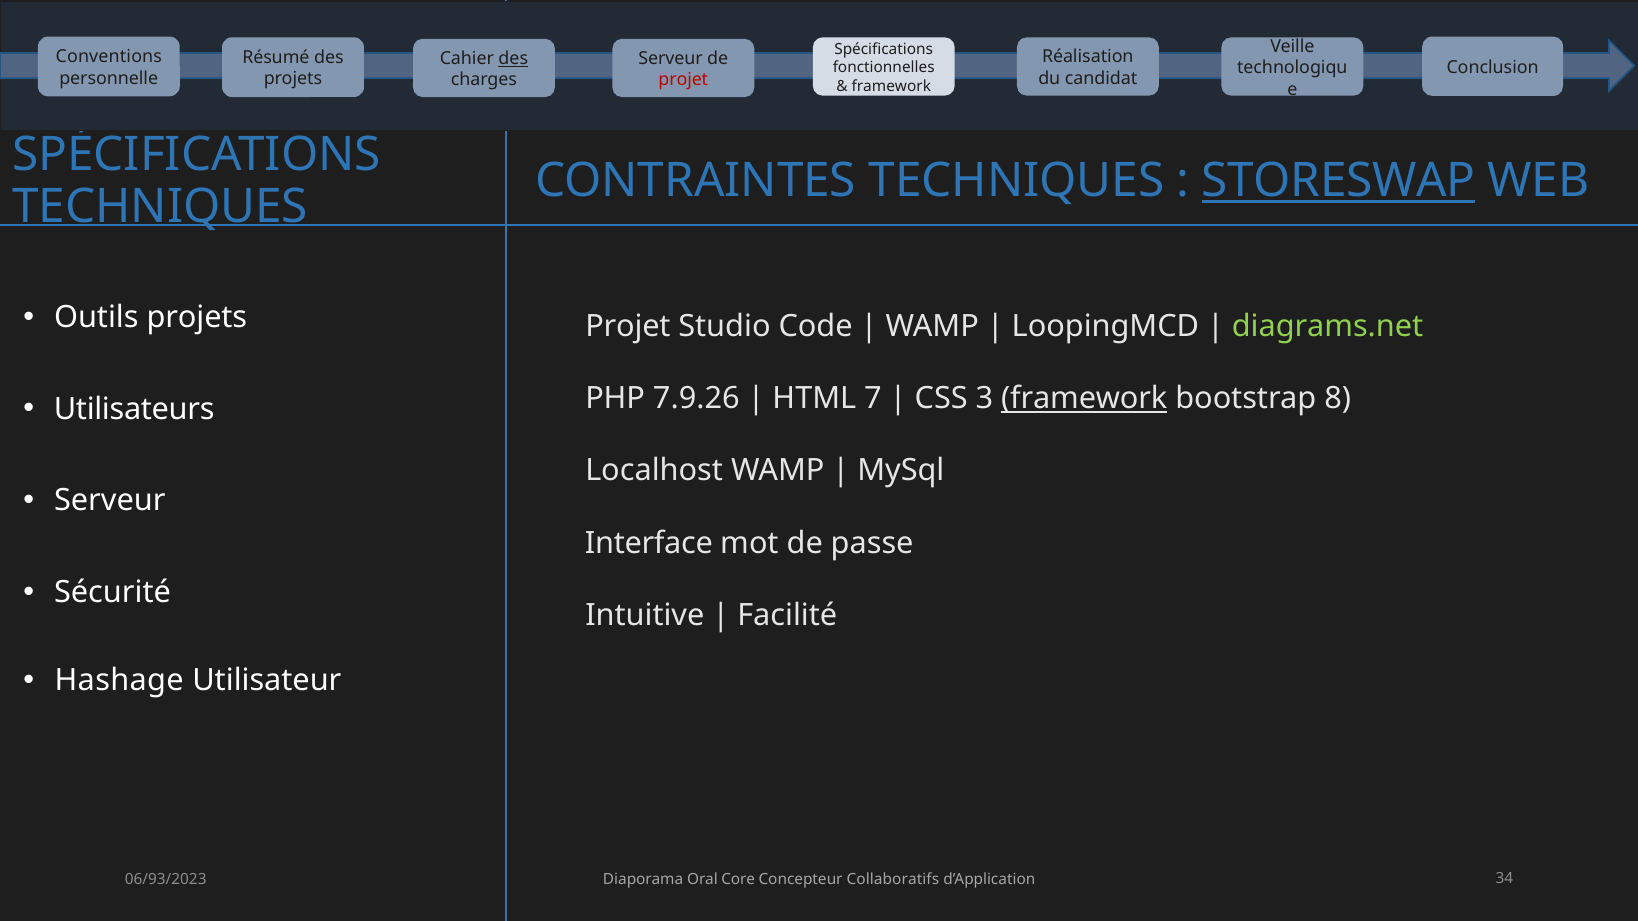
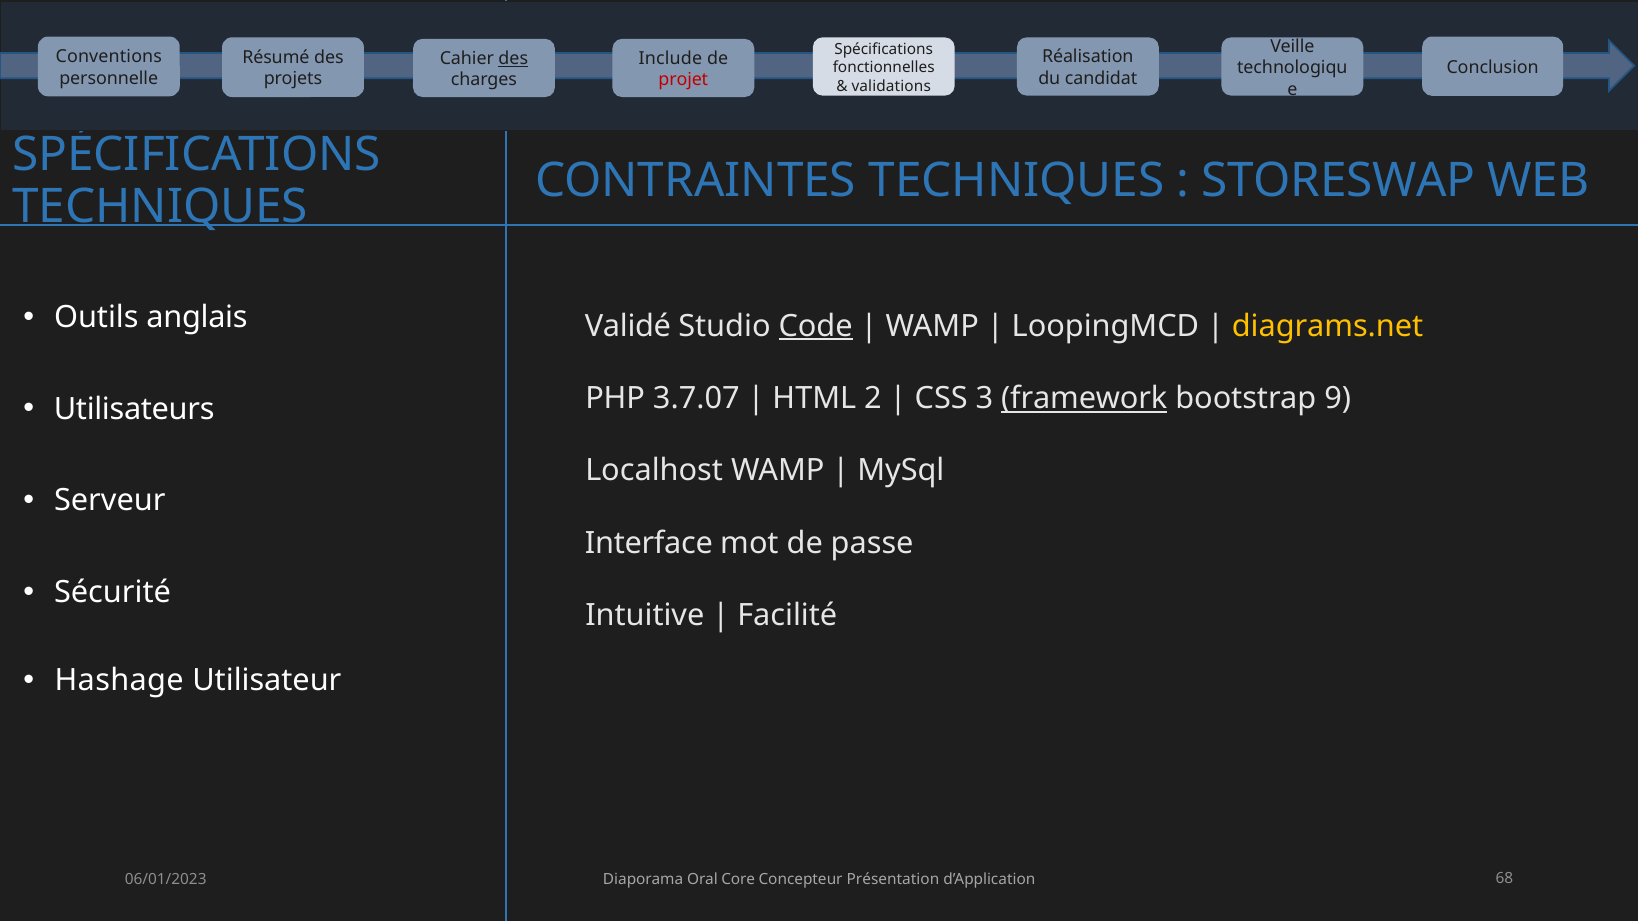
Serveur: Serveur -> Include (670, 58)
framework: framework -> validations (891, 86)
STORESWAP underline: present -> none (1339, 181)
Outils projets: projets -> anglais (197, 317)
Projet: Projet -> Validé (628, 326)
Code underline: none -> present (816, 326)
diagrams.net colour: light green -> yellow (1328, 326)
7.9.26: 7.9.26 -> 3.7.07 (696, 399)
7: 7 -> 2 (873, 399)
8: 8 -> 9 (1338, 399)
06/93/2023: 06/93/2023 -> 06/01/2023 (166, 880)
Collaboratifs: Collaboratifs -> Présentation (893, 880)
34: 34 -> 68 (1504, 878)
